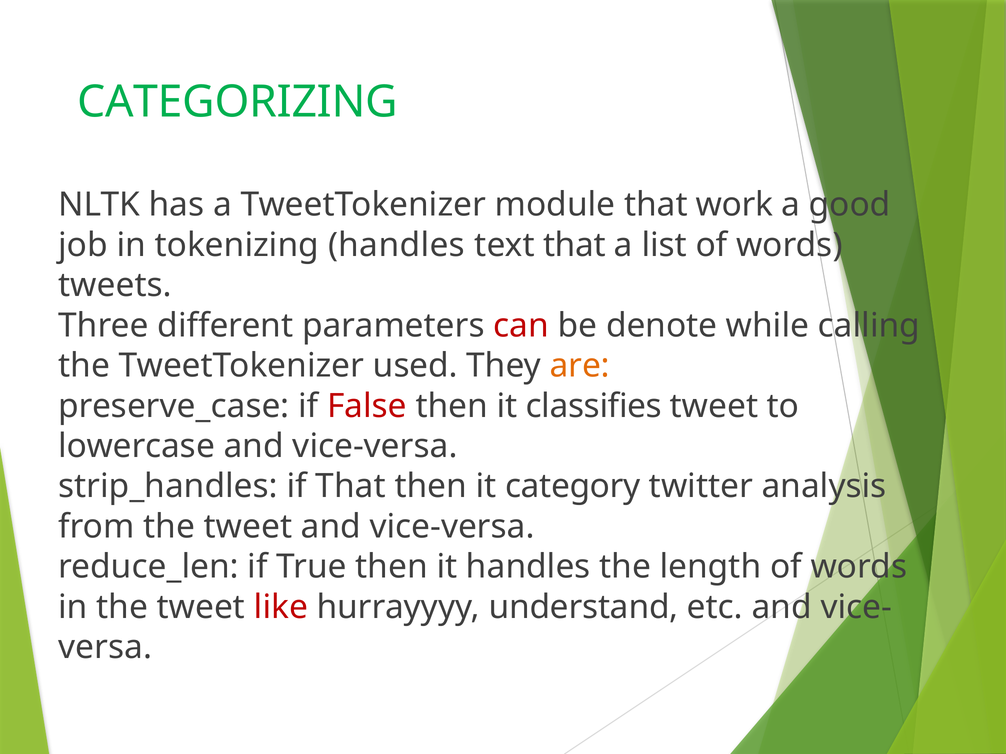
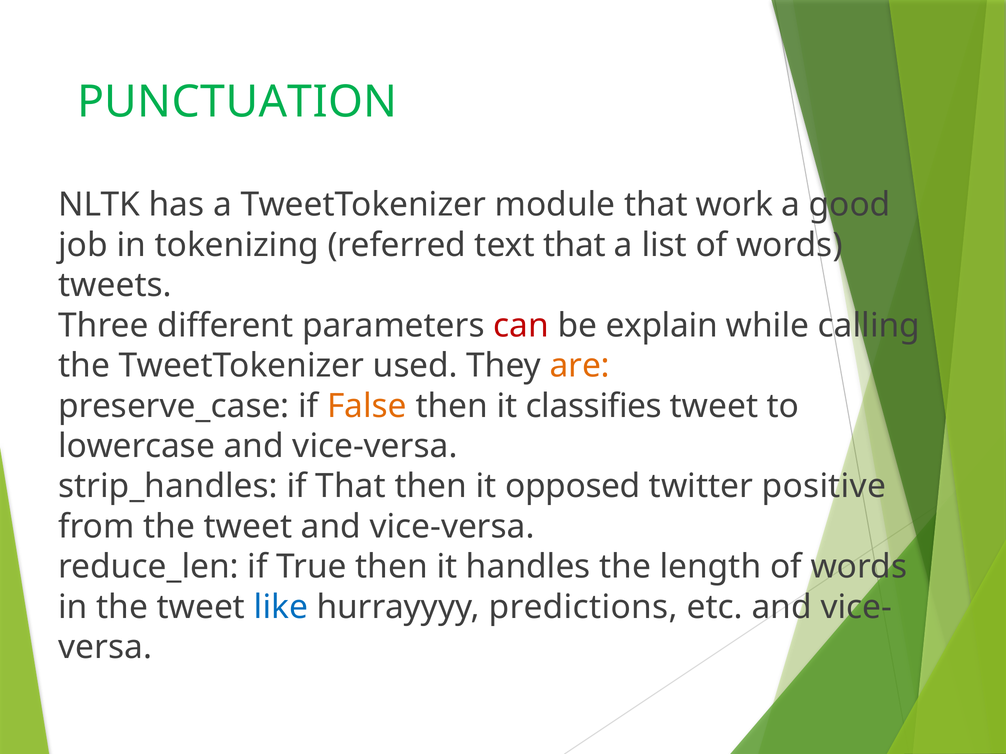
CATEGORIZING: CATEGORIZING -> PUNCTUATION (237, 102)
tokenizing handles: handles -> referred (397, 245)
denote: denote -> explain (662, 326)
False colour: red -> orange (367, 406)
category: category -> opposed (573, 487)
analysis: analysis -> positive (824, 487)
like colour: red -> blue (281, 607)
understand: understand -> predictions (583, 607)
